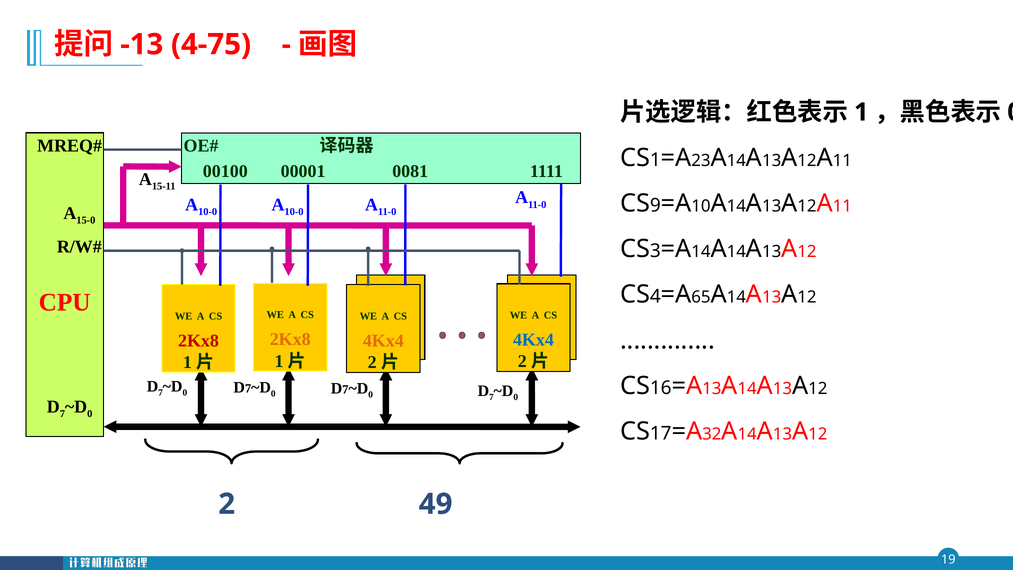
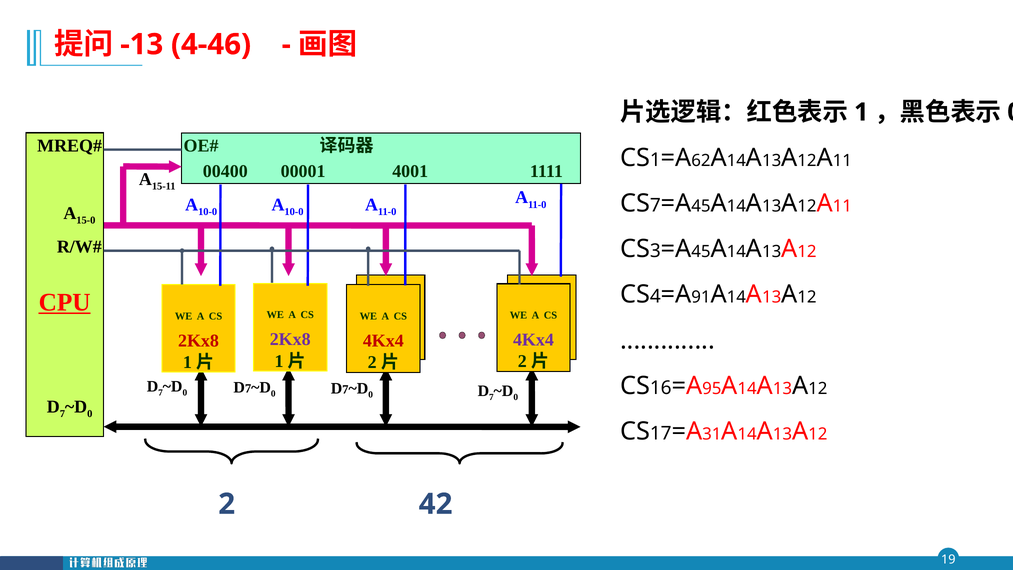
4-75: 4-75 -> 4-46 (211, 44)
23: 23 -> 62 (701, 161)
00100: 00100 -> 00400 (225, 171)
0081: 0081 -> 4001 (410, 171)
CS 9: 9 -> 7 (655, 205)
10: 10 -> 45 (701, 206)
14: 14 -> 45 (701, 252)
65: 65 -> 91 (701, 297)
CPU underline: none -> present (65, 302)
2Kx8 colour: orange -> purple (290, 339)
4Kx4 colour: blue -> purple (533, 340)
4Kx4 colour: orange -> red (383, 341)
13: 13 -> 95 (712, 388)
32: 32 -> 31 (712, 434)
49: 49 -> 42 (436, 504)
